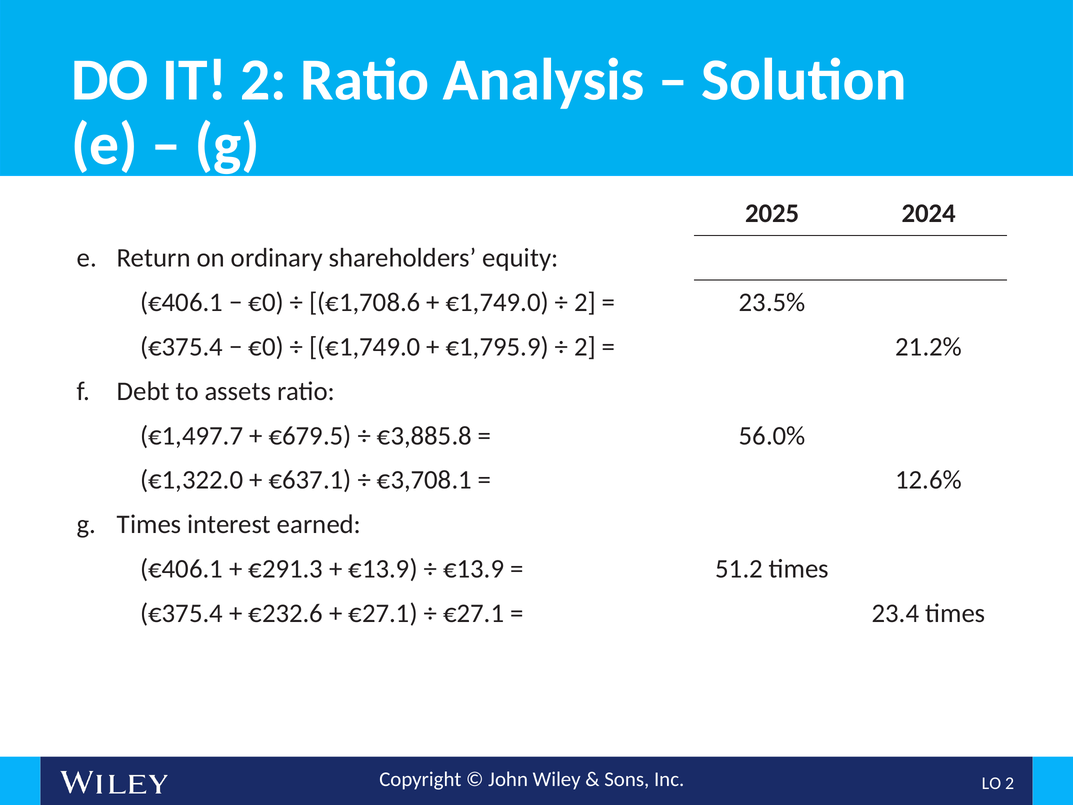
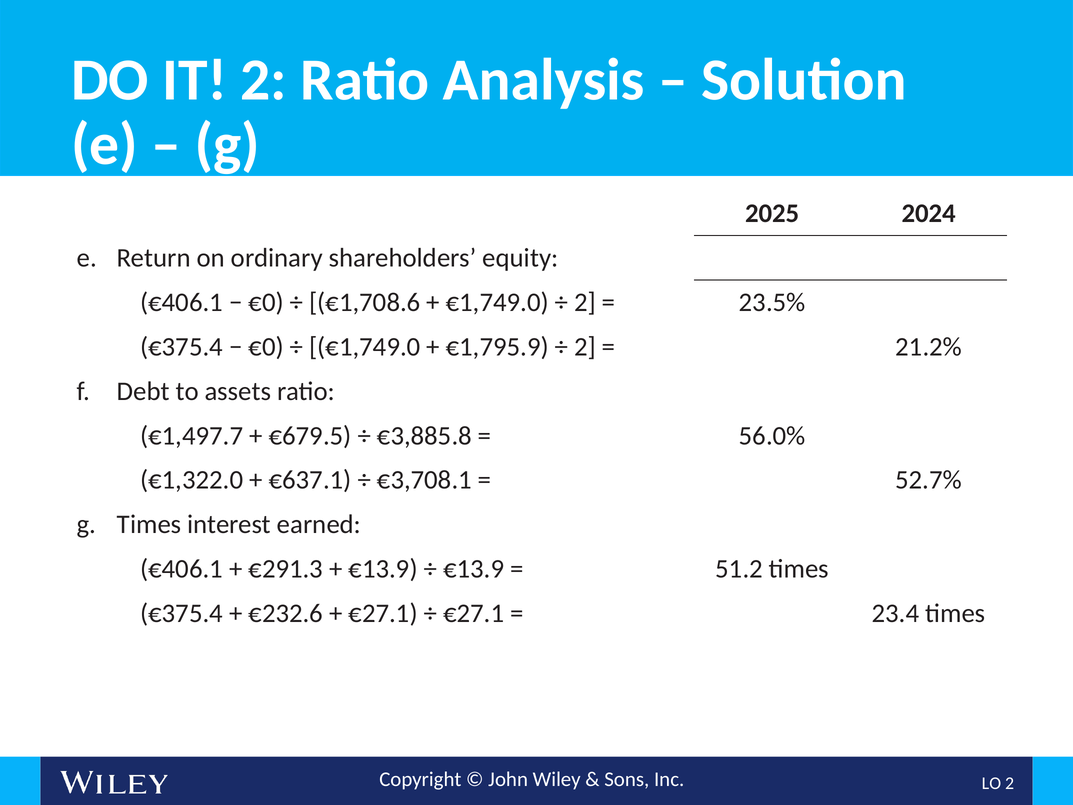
12.6%: 12.6% -> 52.7% (929, 480)
